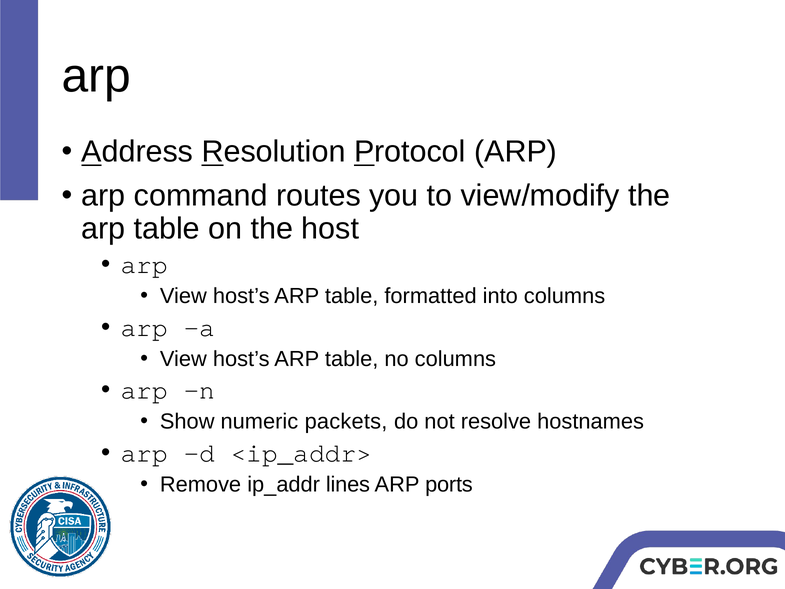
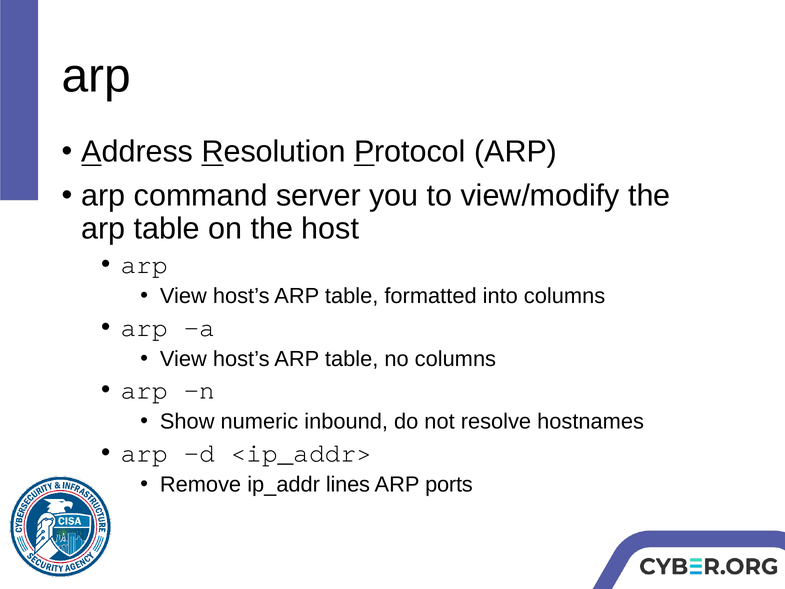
routes: routes -> server (318, 196)
packets: packets -> inbound (346, 421)
